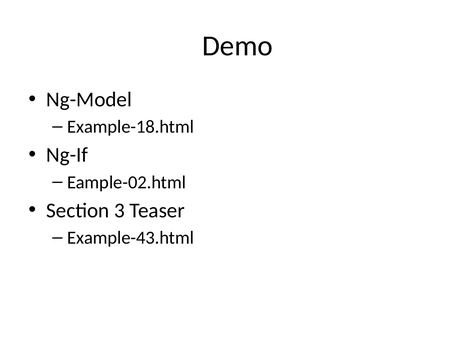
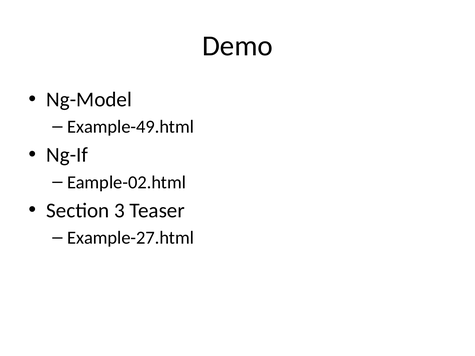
Example-18.html: Example-18.html -> Example-49.html (131, 127)
Example-43.html: Example-43.html -> Example-27.html (131, 238)
